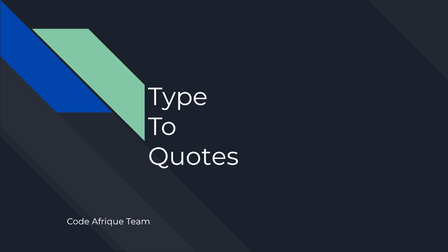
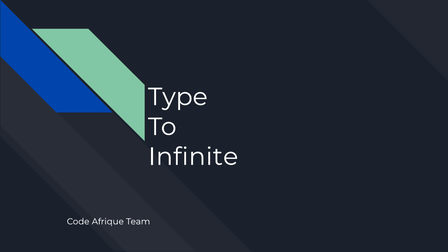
Quotes: Quotes -> Infinite (193, 157)
